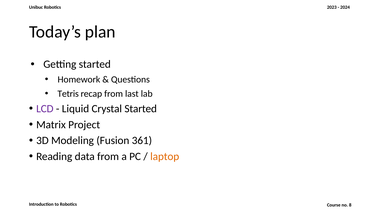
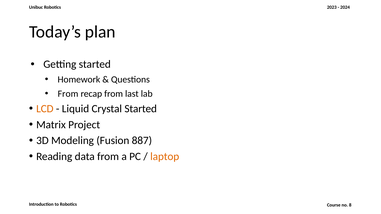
Tetris: Tetris -> From (68, 94)
LCD colour: purple -> orange (45, 109)
361: 361 -> 887 (142, 141)
